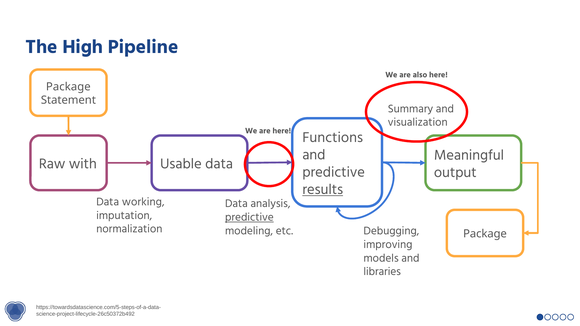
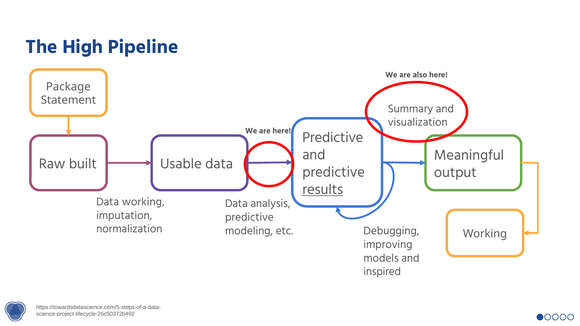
Functions: Functions -> Predictive (333, 137)
with: with -> built (83, 164)
predictive underline: present -> none (249, 217)
Package: Package -> Working (485, 234)
libraries: libraries -> inspired (382, 272)
